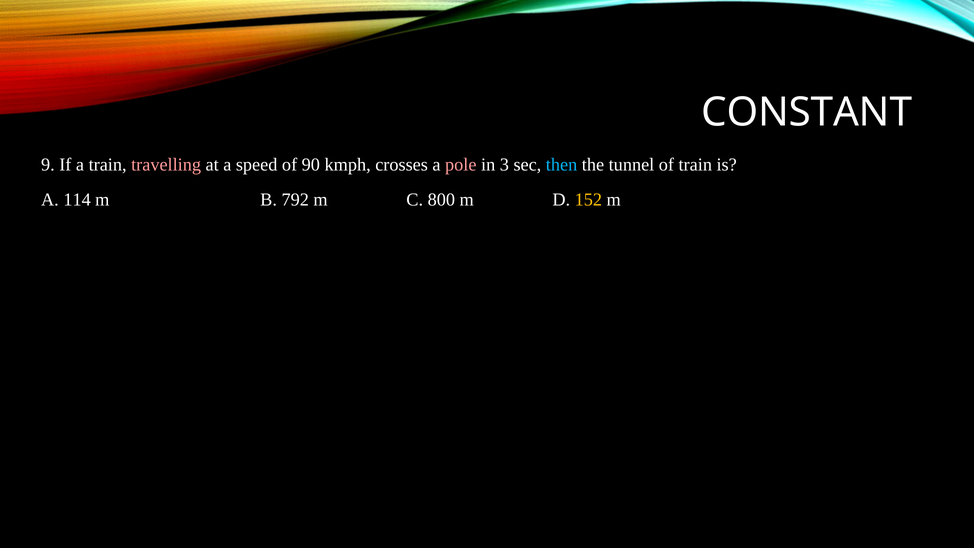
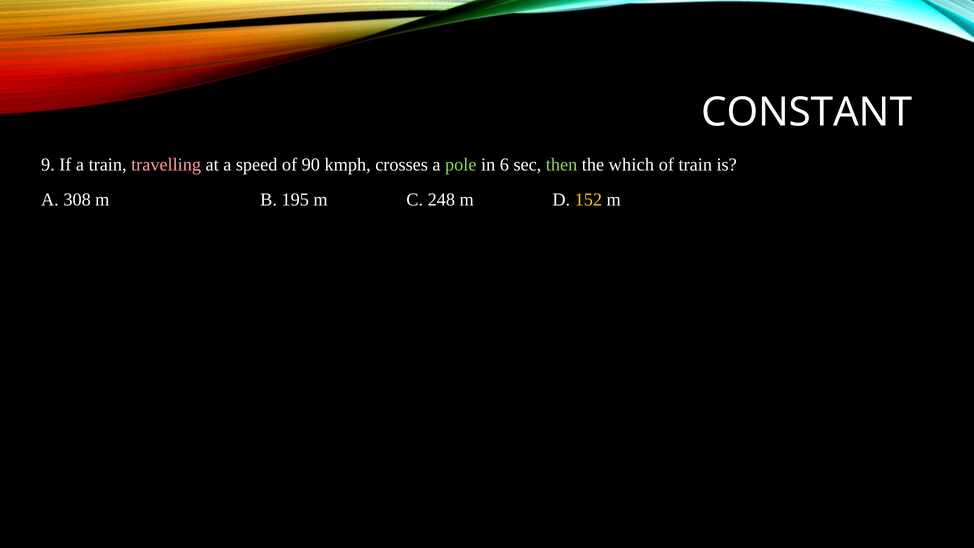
pole colour: pink -> light green (461, 164)
3: 3 -> 6 (504, 164)
then colour: light blue -> light green (562, 164)
tunnel: tunnel -> which (631, 164)
114: 114 -> 308 (77, 200)
792: 792 -> 195 (295, 200)
800: 800 -> 248 (441, 200)
